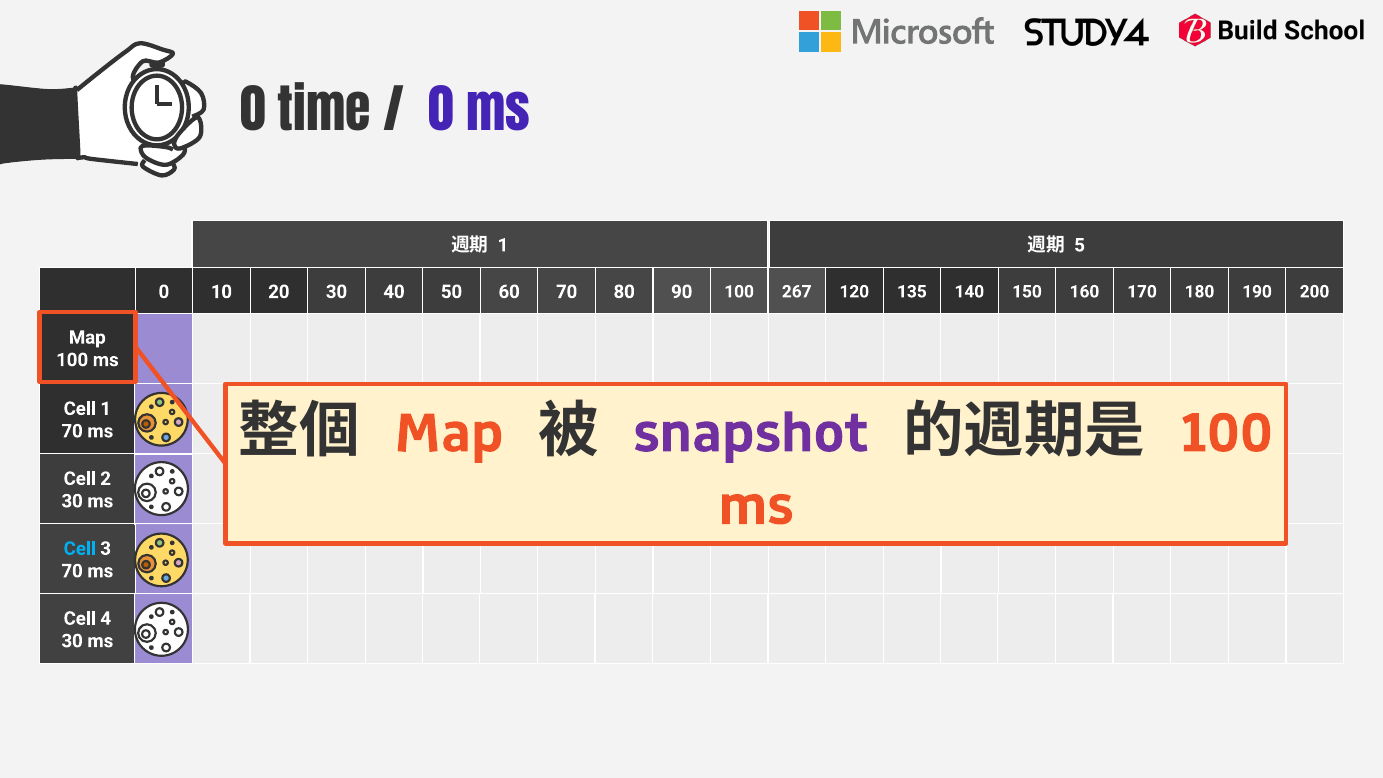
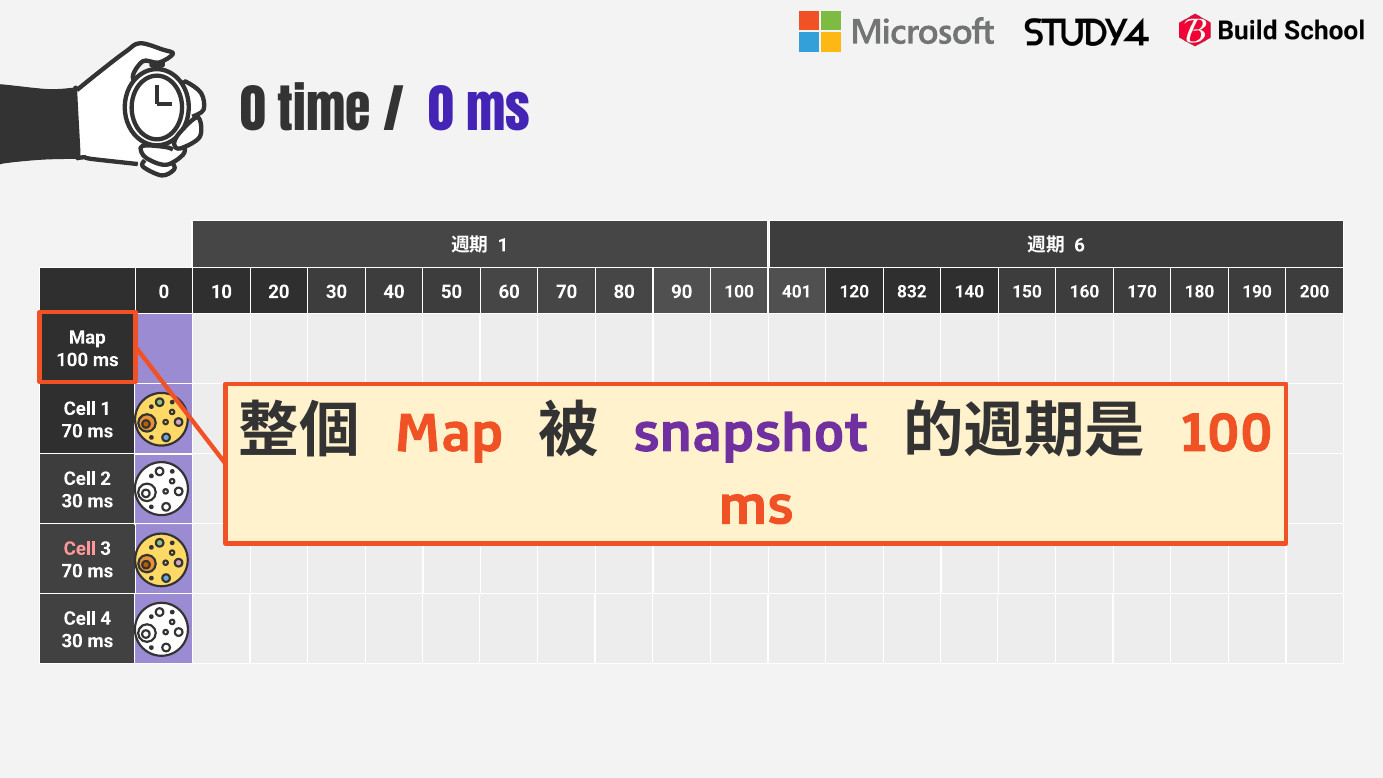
5: 5 -> 6 (1080, 245)
267: 267 -> 401 (797, 292)
135: 135 -> 832 (912, 292)
Cell colour: light blue -> pink (80, 549)
